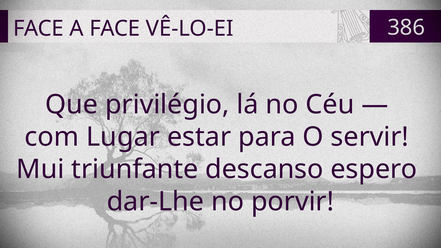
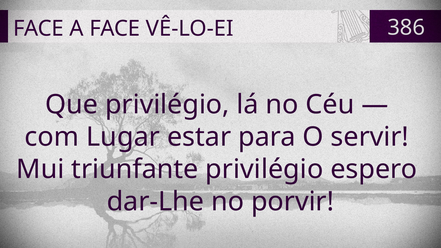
triunfante descanso: descanso -> privilégio (264, 169)
